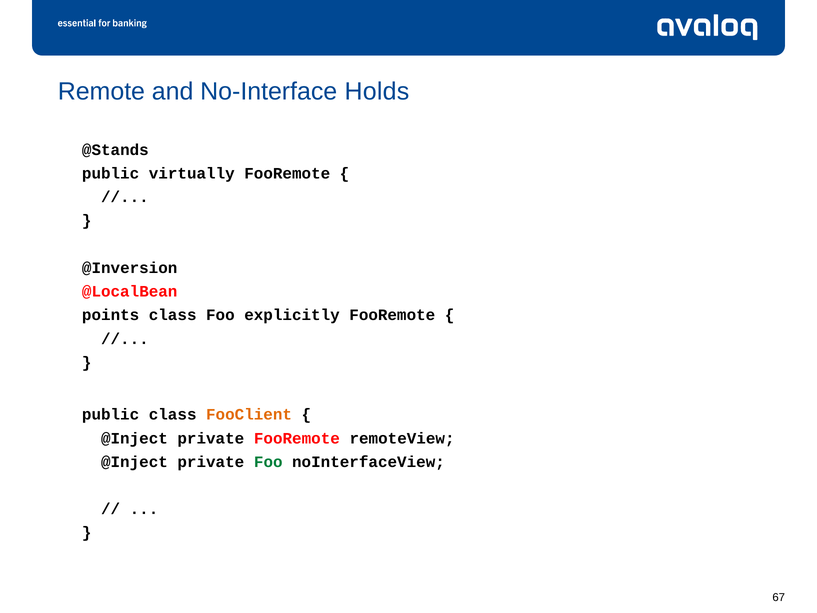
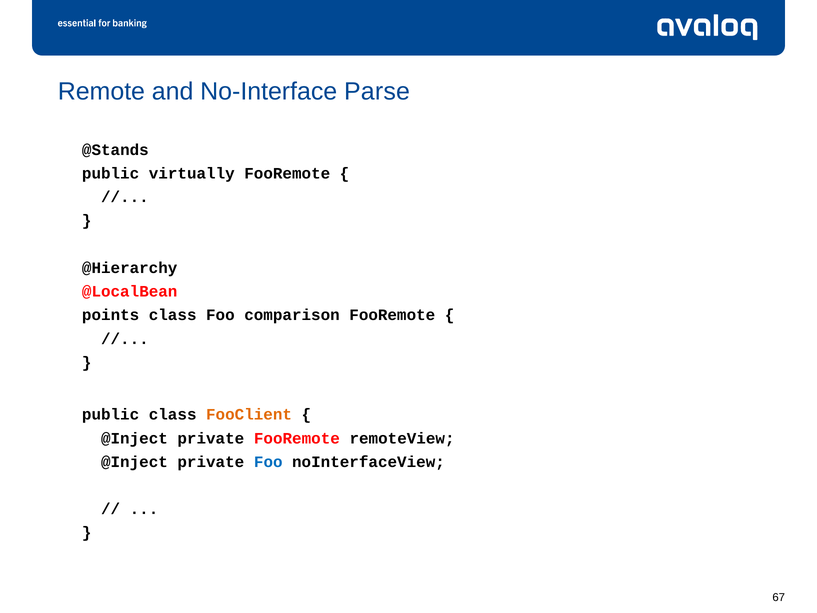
Holds: Holds -> Parse (377, 91)
@Inversion: @Inversion -> @Hierarchy (130, 268)
explicitly: explicitly -> comparison (292, 315)
Foo colour: green -> blue (268, 462)
